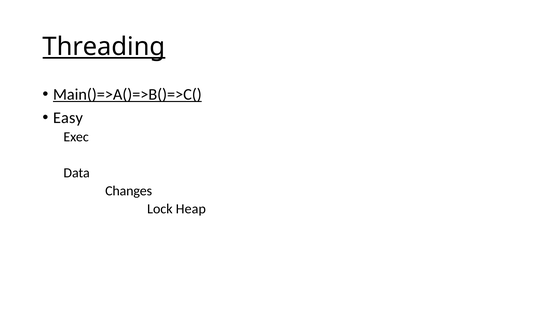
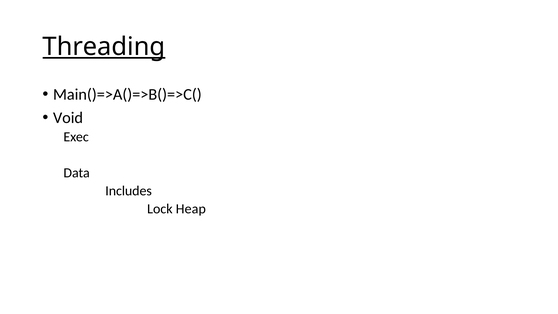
Main()=>A()=>B()=>C( underline: present -> none (127, 94)
Easy: Easy -> Void (68, 118)
Changes: Changes -> Includes (129, 191)
